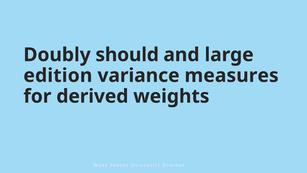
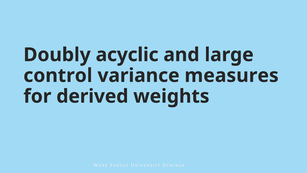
should: should -> acyclic (127, 55)
edition: edition -> control (58, 75)
